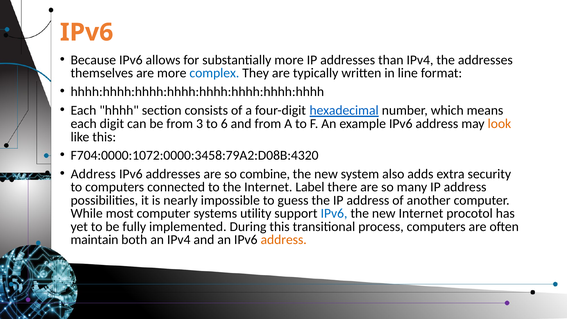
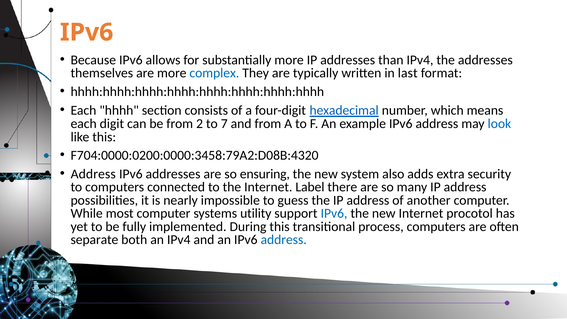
line: line -> last (408, 73)
3: 3 -> 2 (200, 124)
6: 6 -> 7 (224, 124)
look colour: orange -> blue (499, 124)
F704:0000:1072:0000:3458:79A2:D08B:4320: F704:0000:1072:0000:3458:79A2:D08B:4320 -> F704:0000:0200:0000:3458:79A2:D08B:4320 (195, 155)
combine: combine -> ensuring (265, 174)
maintain: maintain -> separate (94, 240)
address colour: orange -> blue (284, 240)
